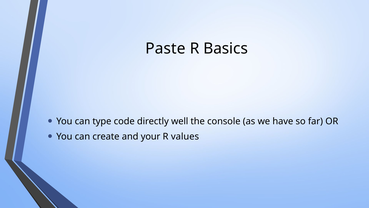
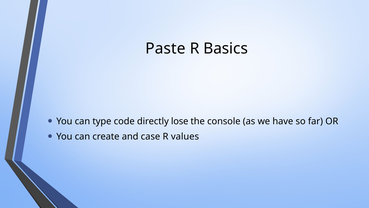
well: well -> lose (180, 121)
your: your -> case (150, 136)
